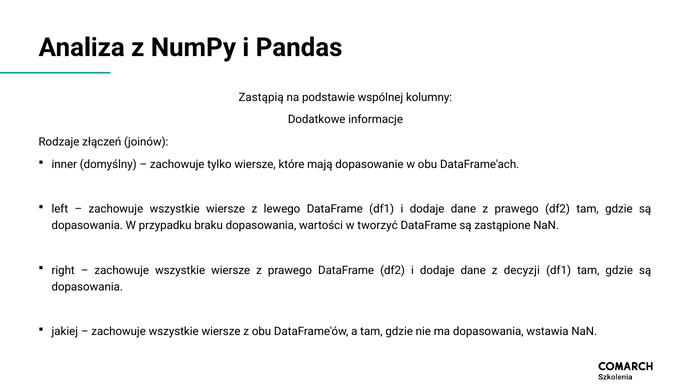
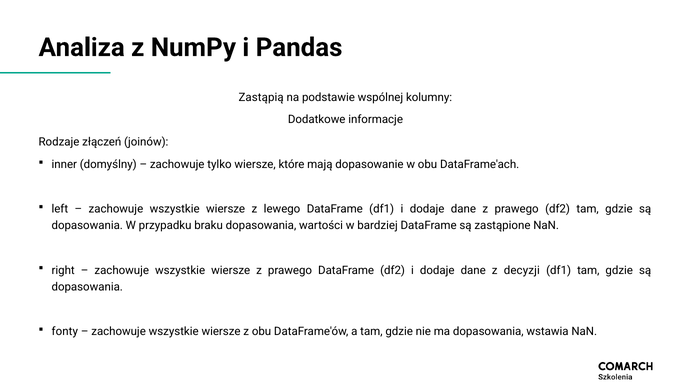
tworzyć: tworzyć -> bardziej (378, 225)
jakiej: jakiej -> fonty (65, 331)
